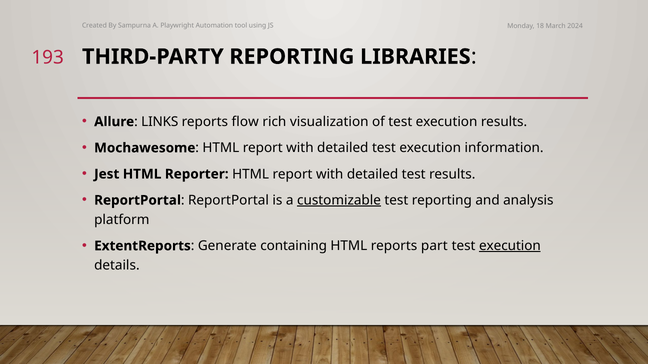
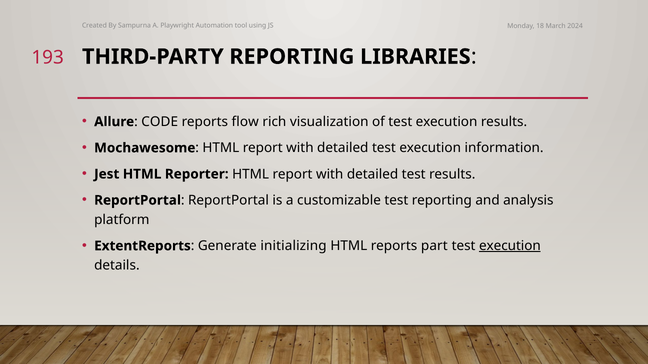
LINKS: LINKS -> CODE (160, 122)
customizable underline: present -> none (339, 201)
containing: containing -> initializing (294, 246)
